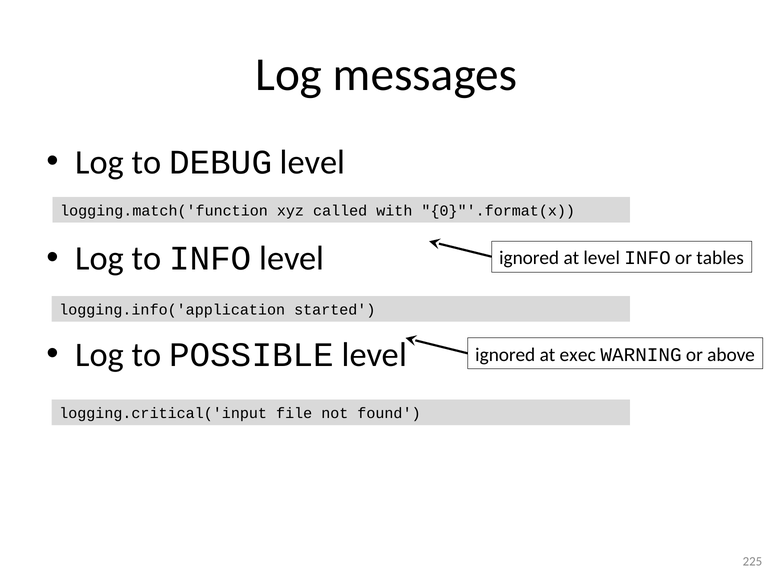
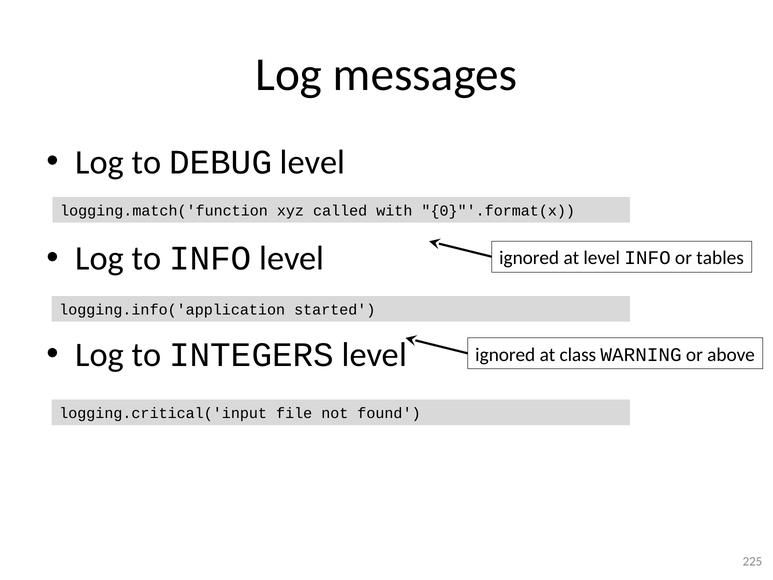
POSSIBLE: POSSIBLE -> INTEGERS (252, 355)
exec: exec -> class (578, 354)
